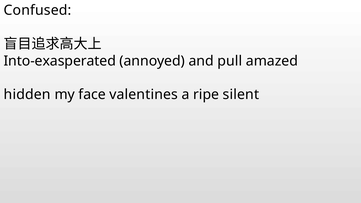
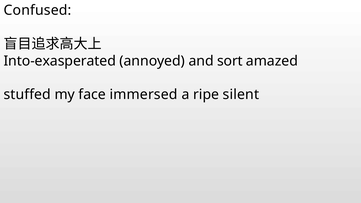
pull: pull -> sort (230, 61)
hidden: hidden -> stuffed (27, 95)
valentines: valentines -> immersed (144, 95)
